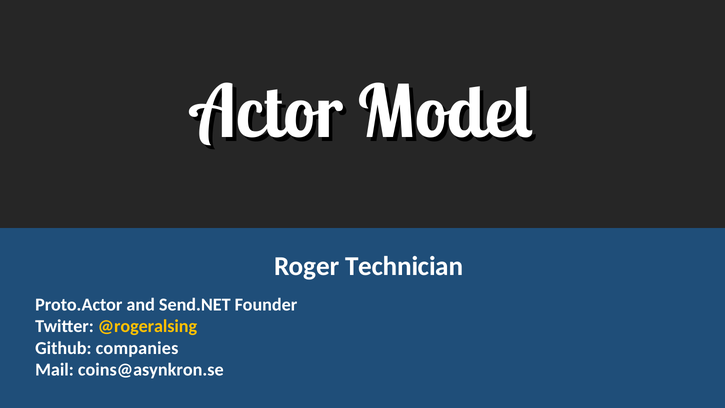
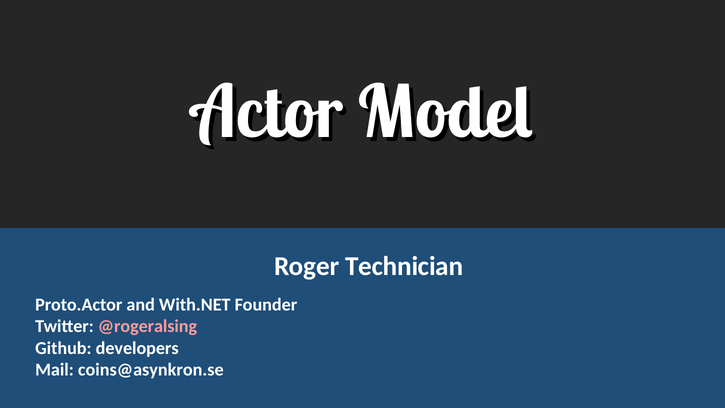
Send.NET: Send.NET -> With.NET (195, 305)
@rogeralsing colour: yellow -> pink (147, 326)
companies: companies -> developers (137, 348)
